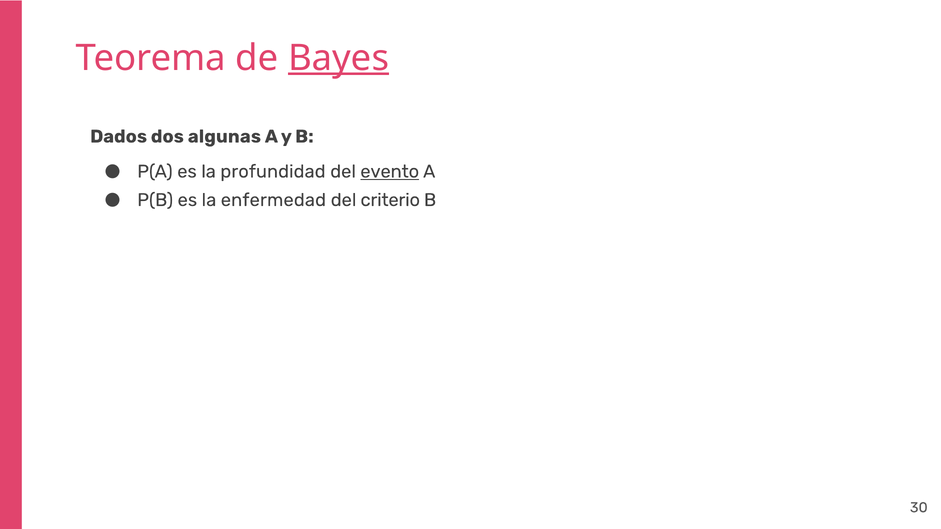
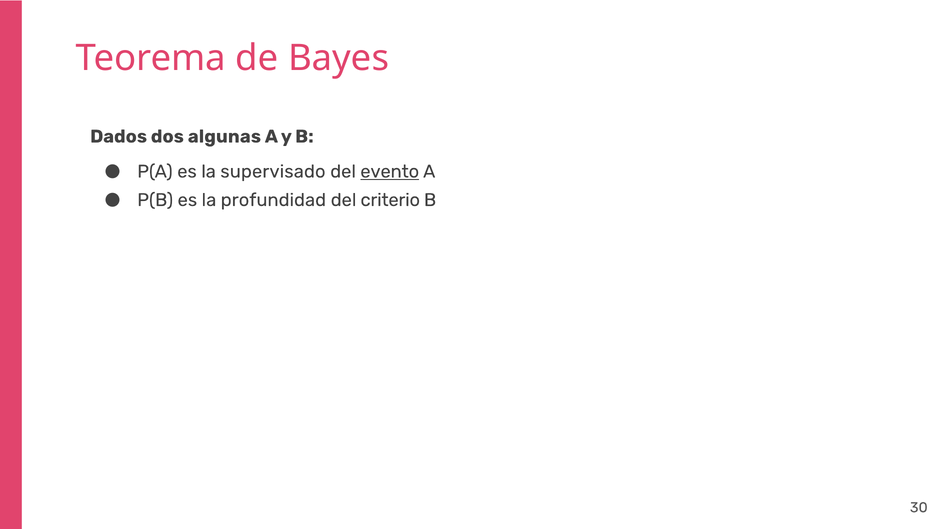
Bayes underline: present -> none (339, 58)
profundidad: profundidad -> supervisado (273, 172)
enfermedad: enfermedad -> profundidad (273, 200)
